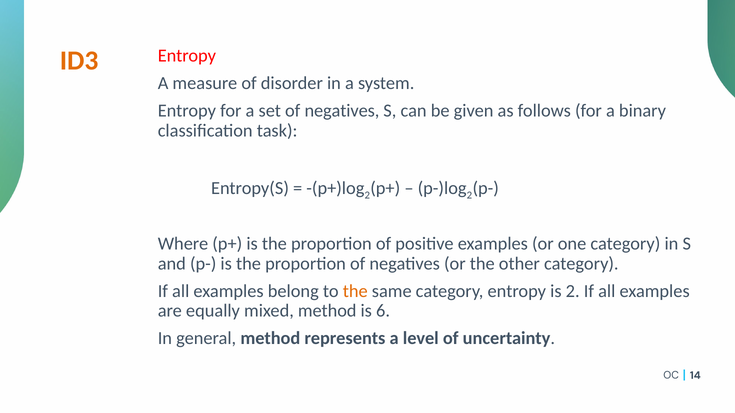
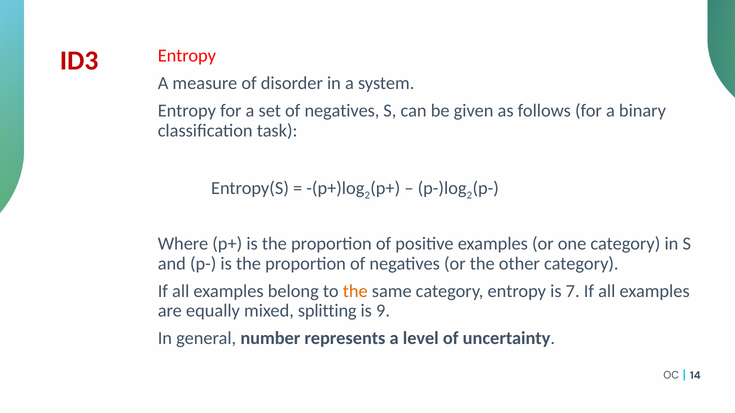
ID3 colour: orange -> red (79, 61)
is 2: 2 -> 7 (573, 291)
mixed method: method -> splitting (327, 311)
6: 6 -> 9 (383, 311)
general method: method -> number (270, 339)
